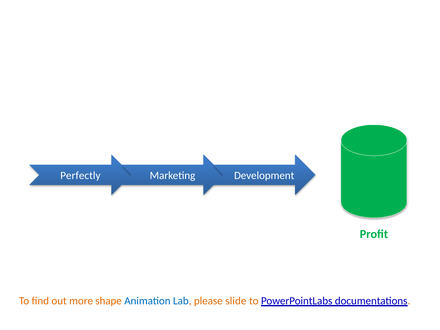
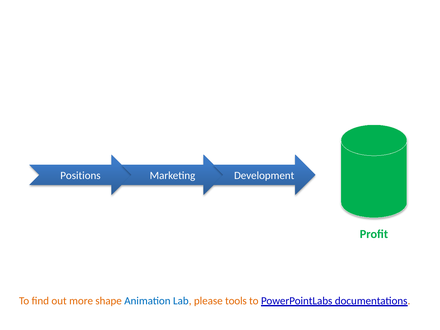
Perfectly: Perfectly -> Positions (80, 176)
slide: slide -> tools (236, 301)
